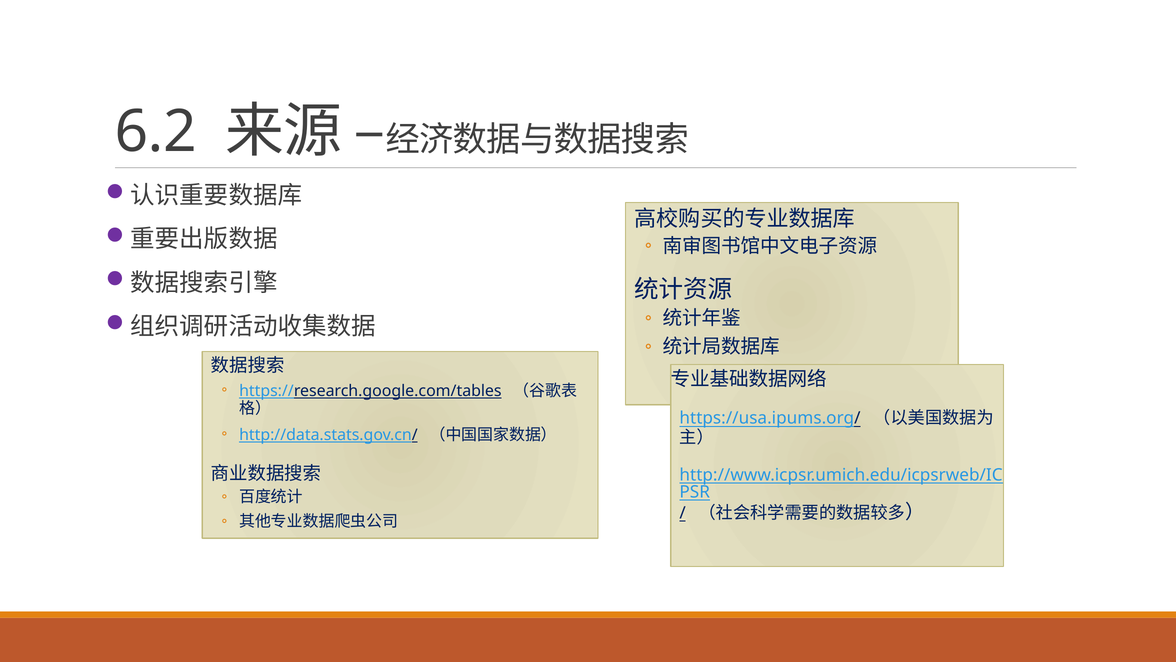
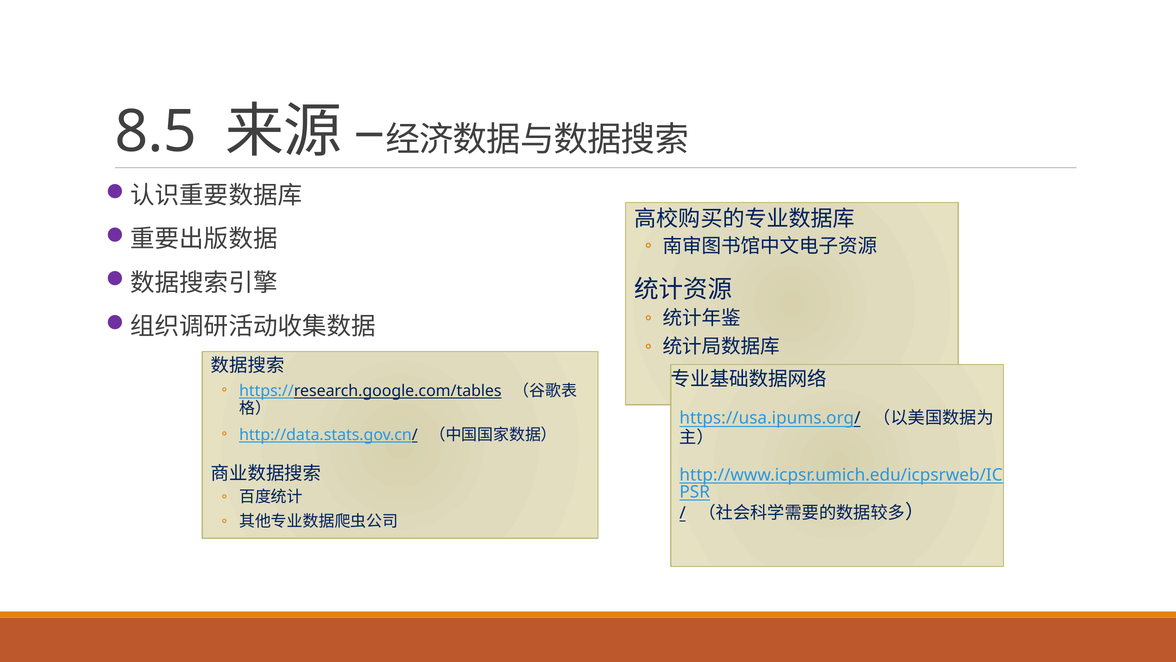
6.2: 6.2 -> 8.5 (156, 132)
